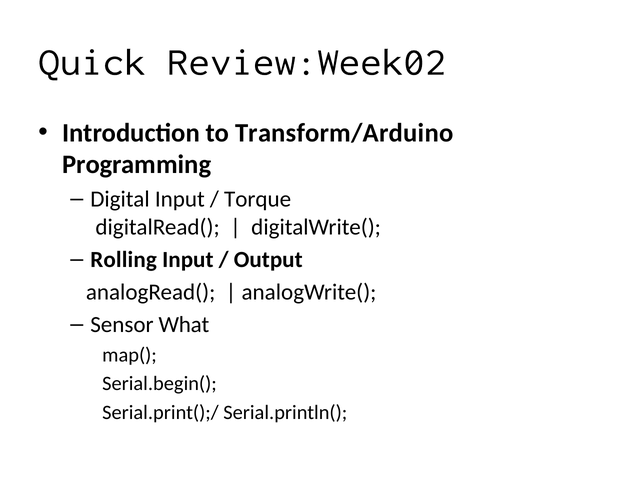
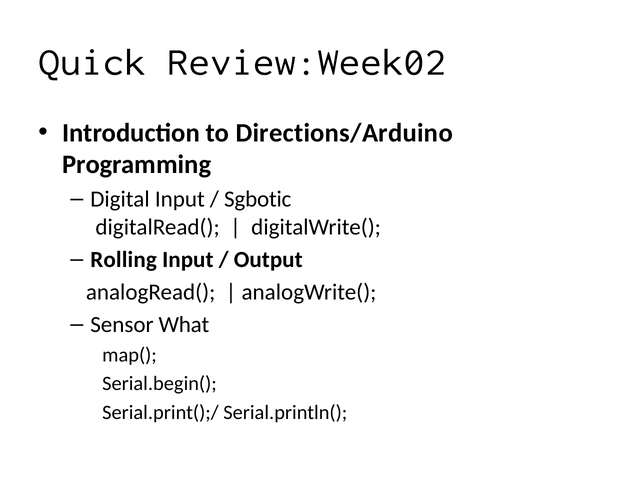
Transform/Arduino: Transform/Arduino -> Directions/Arduino (344, 133)
Torque: Torque -> Sgbotic (258, 199)
